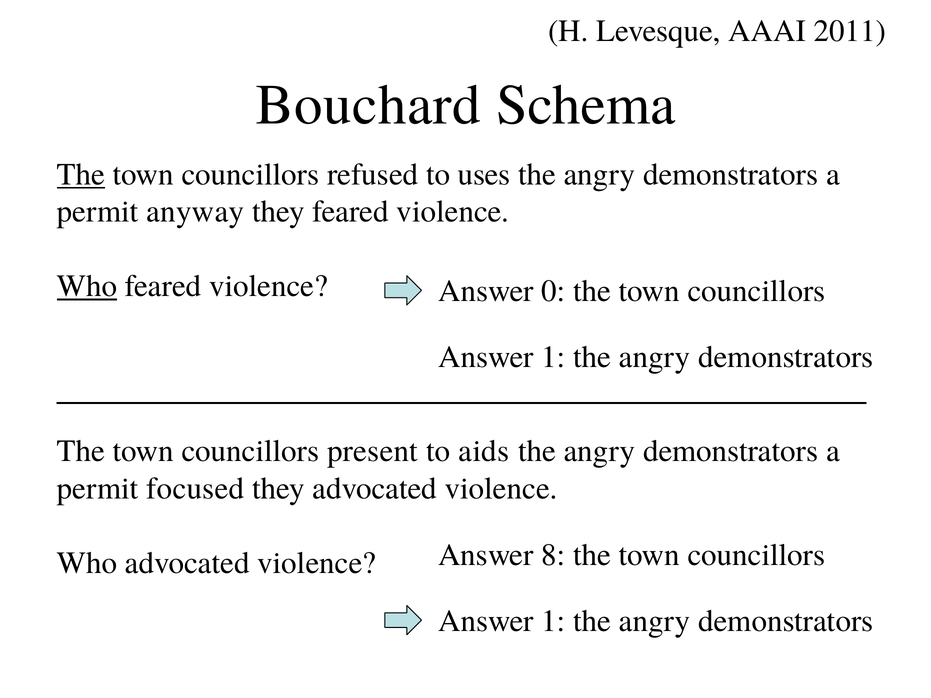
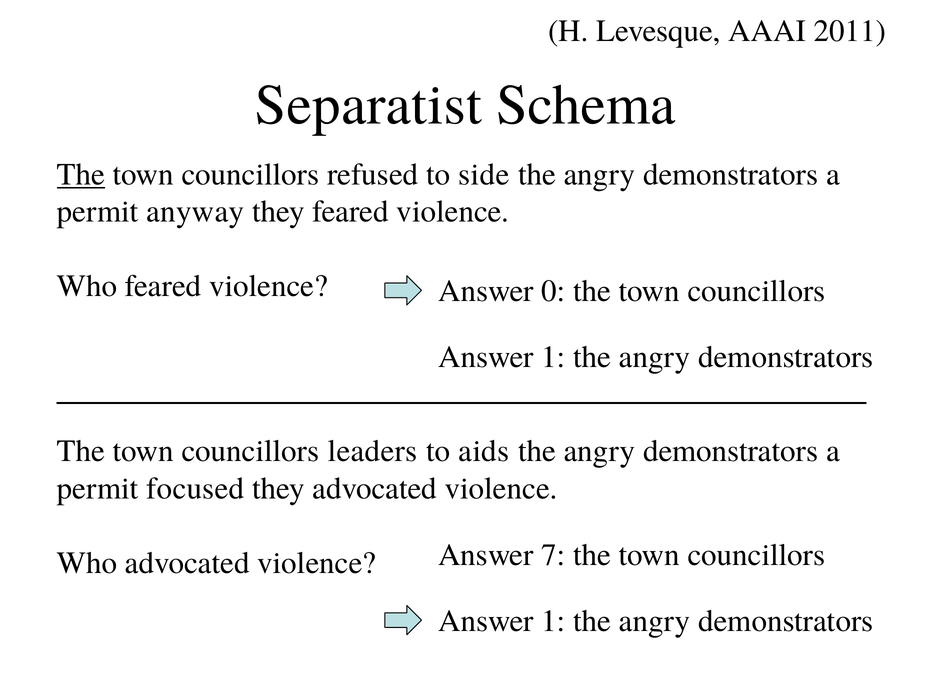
Bouchard: Bouchard -> Separatist (368, 105)
uses: uses -> side (484, 174)
Who underline: present -> none (87, 286)
present: present -> leaders (373, 451)
8: 8 -> 7 (553, 555)
